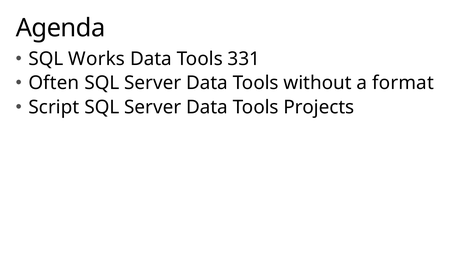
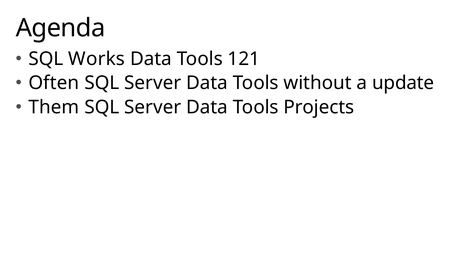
331: 331 -> 121 (244, 59)
format: format -> update (403, 83)
Script: Script -> Them (54, 107)
